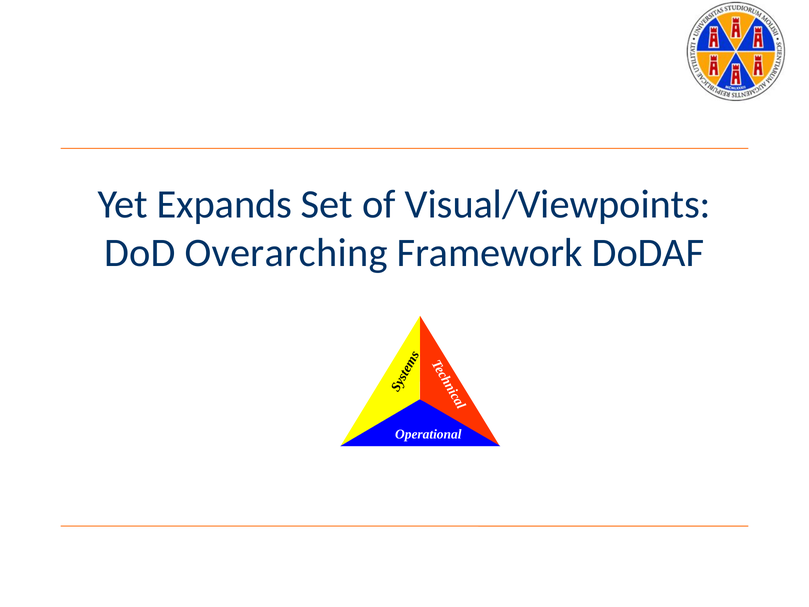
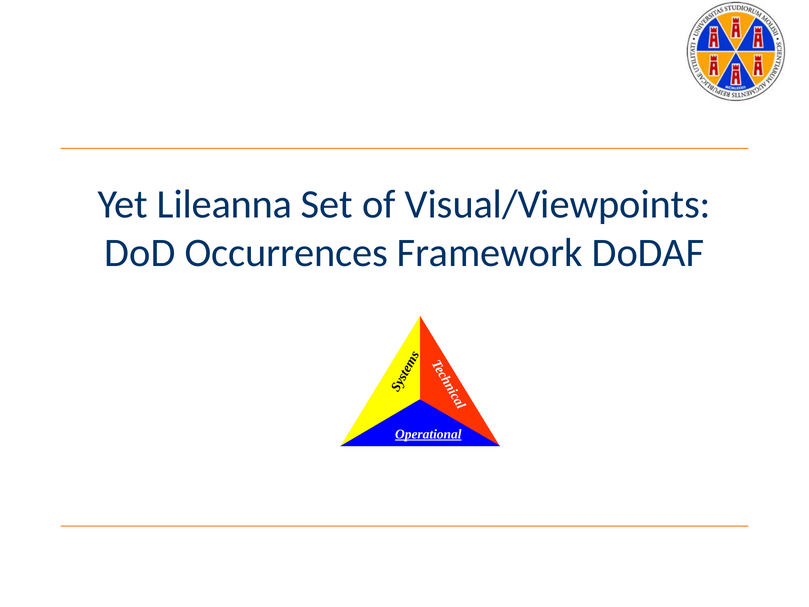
Expands: Expands -> Lileanna (225, 204)
Overarching: Overarching -> Occurrences (286, 253)
Operational underline: none -> present (428, 434)
